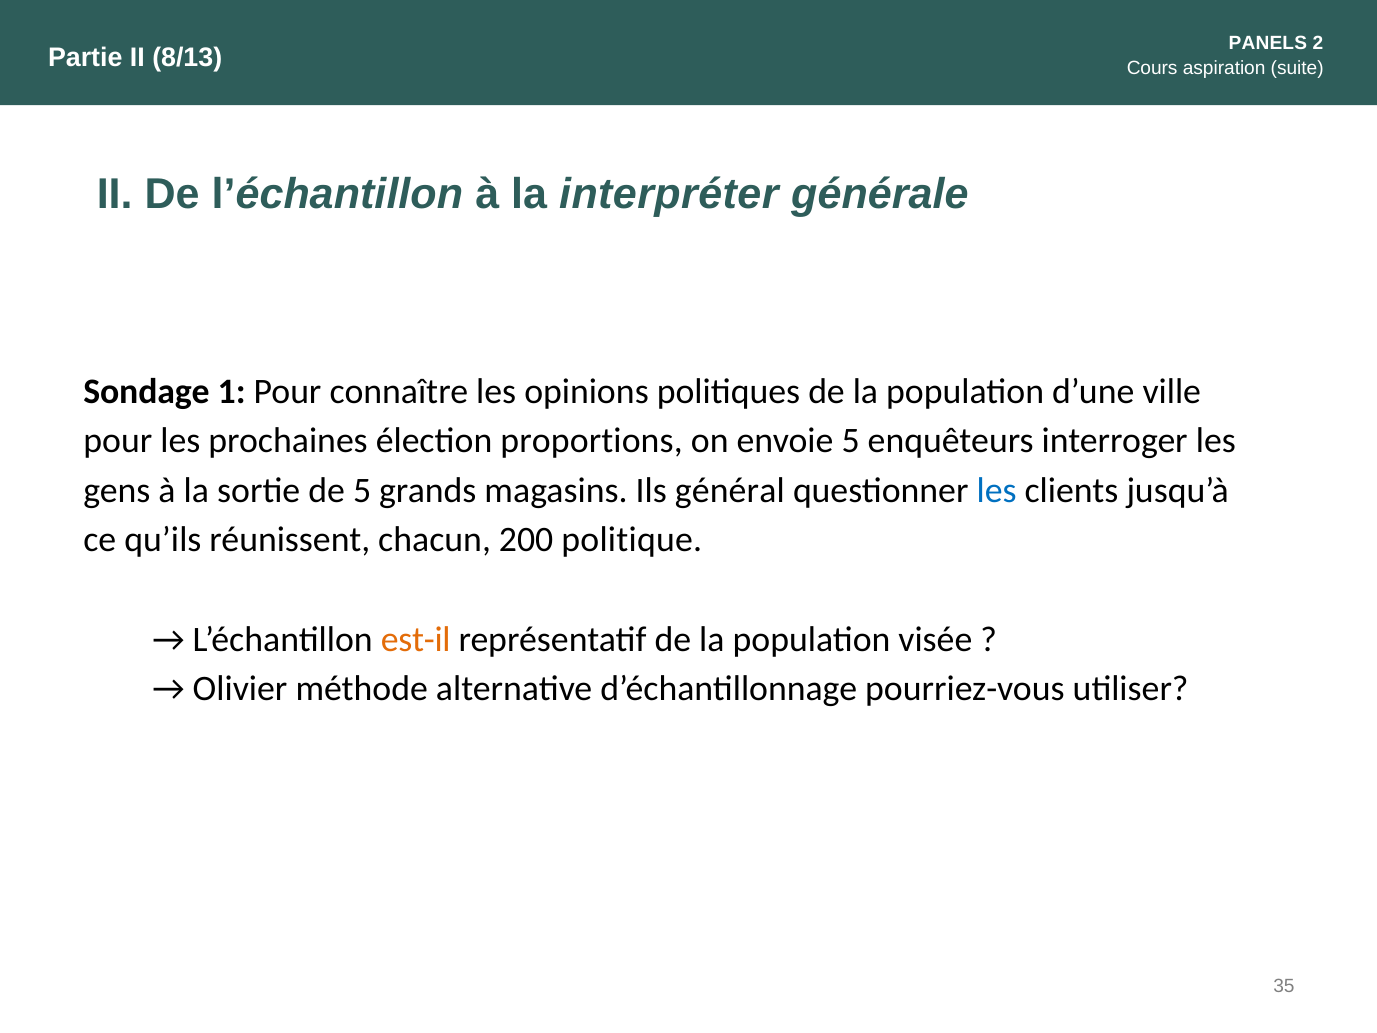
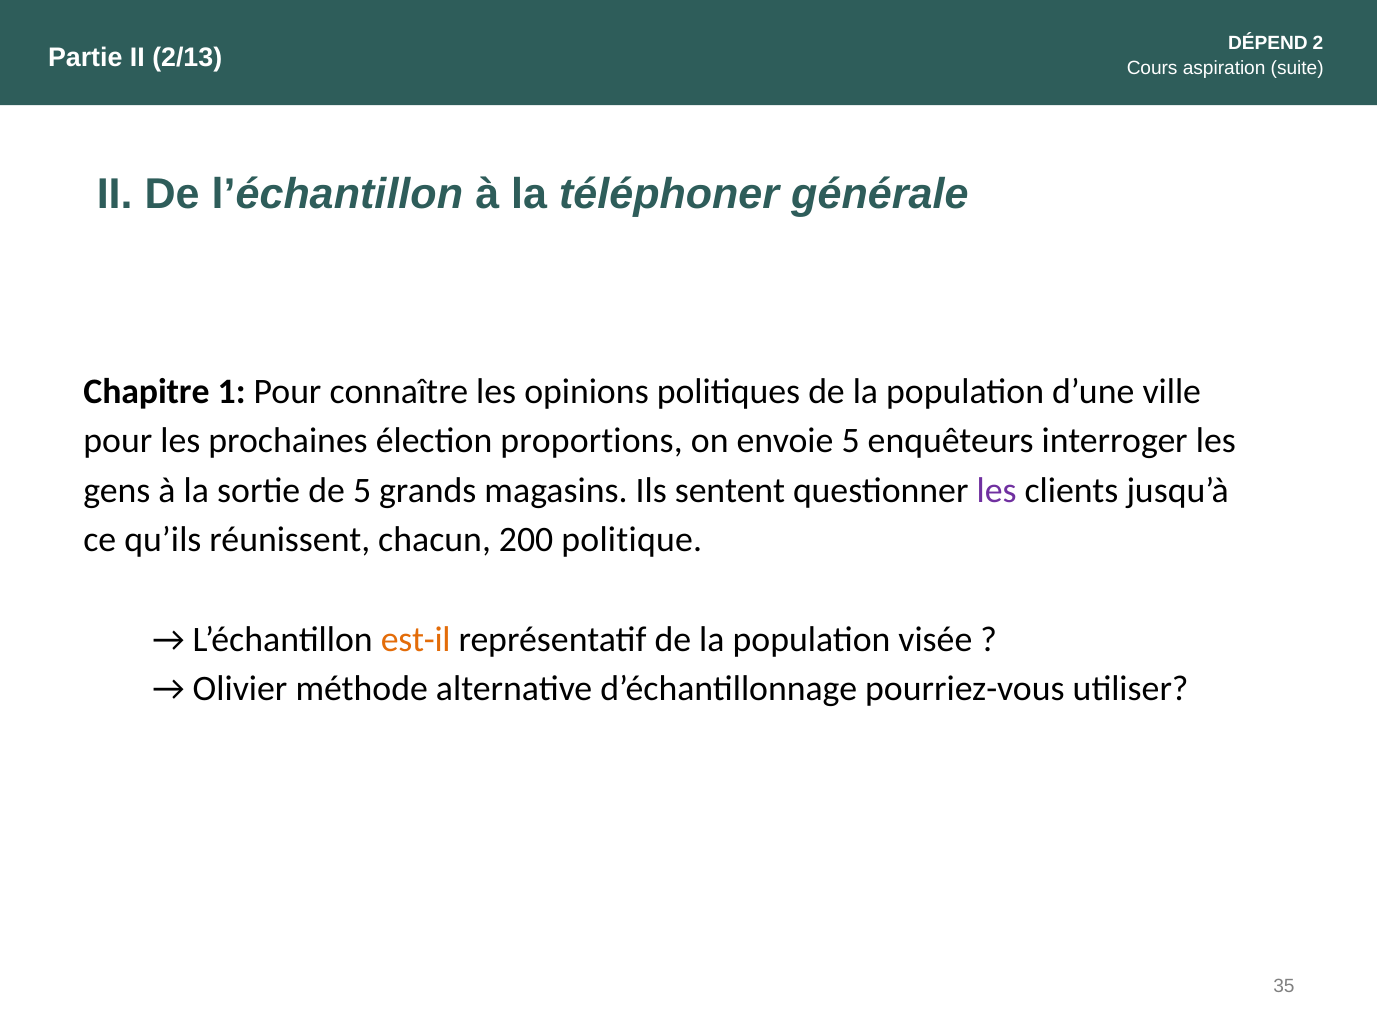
PANELS: PANELS -> DÉPEND (1268, 43)
8/13: 8/13 -> 2/13 (187, 57)
interpréter: interpréter -> téléphoner (669, 194)
Sondage: Sondage -> Chapitre (147, 392)
général: général -> sentent (730, 490)
les colour: blue -> purple (997, 490)
